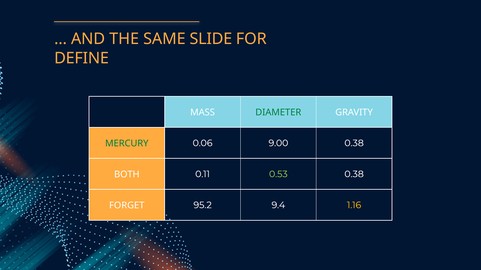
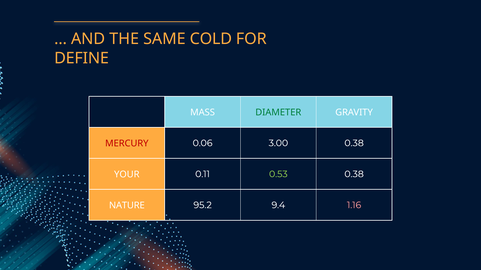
SLIDE: SLIDE -> COLD (211, 39)
MERCURY colour: green -> red (127, 144)
9.00: 9.00 -> 3.00 (278, 143)
BOTH: BOTH -> YOUR (127, 175)
FORGET: FORGET -> NATURE (127, 206)
1.16 colour: yellow -> pink (354, 206)
